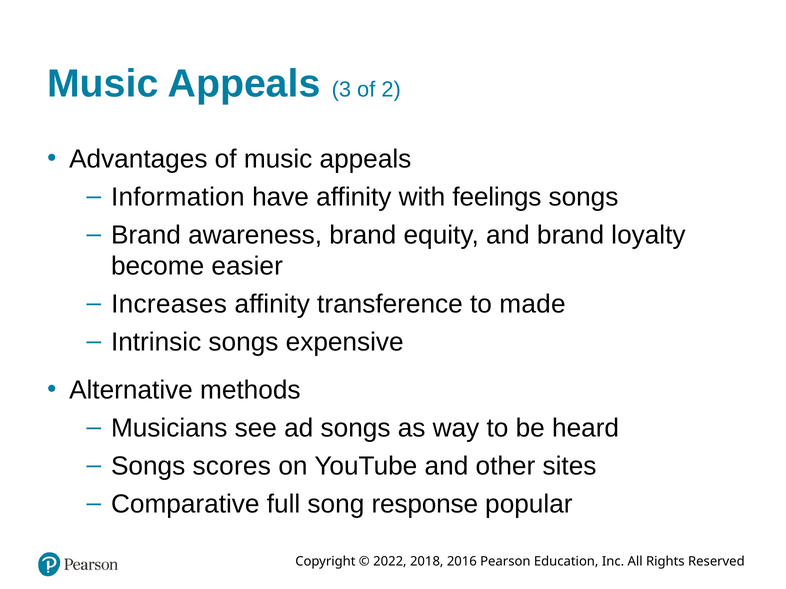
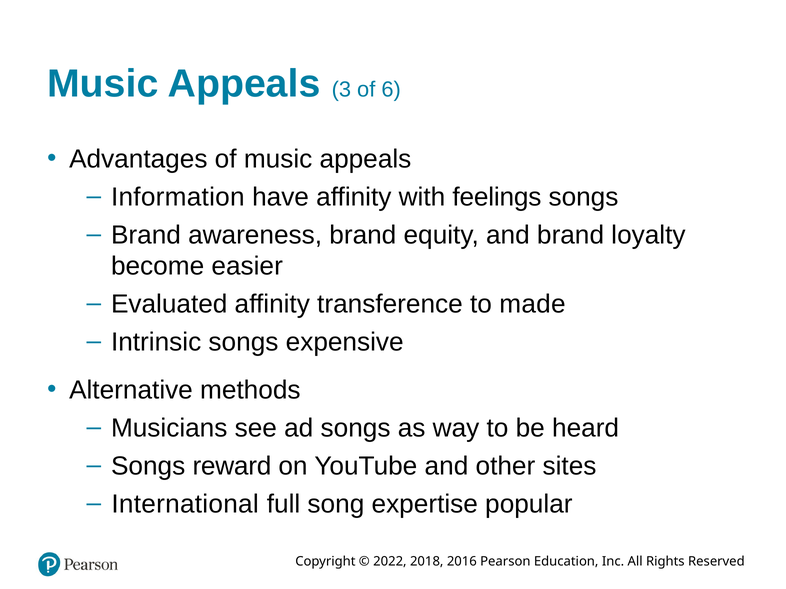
2: 2 -> 6 (391, 90)
Increases: Increases -> Evaluated (169, 305)
scores: scores -> reward (232, 466)
Comparative: Comparative -> International (185, 504)
response: response -> expertise (425, 504)
